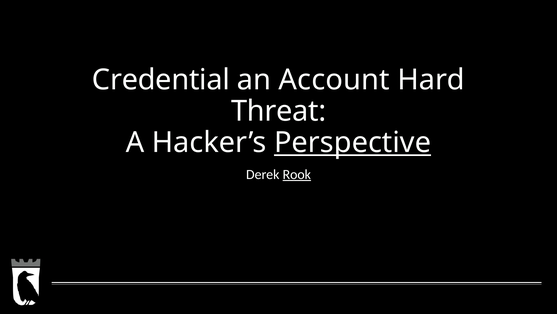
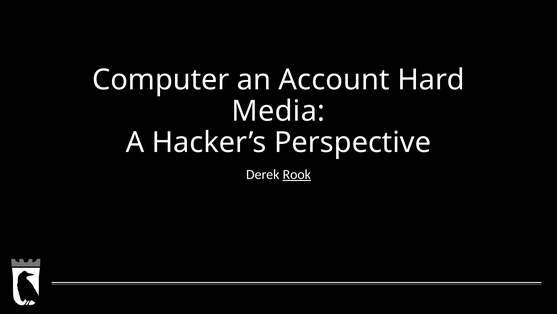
Credential: Credential -> Computer (161, 80)
Threat: Threat -> Media (278, 111)
Perspective underline: present -> none (353, 142)
